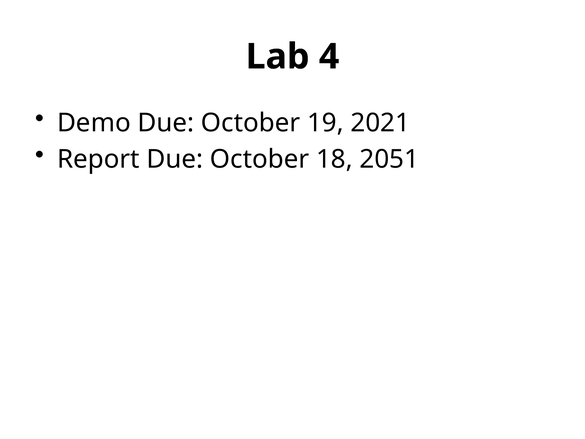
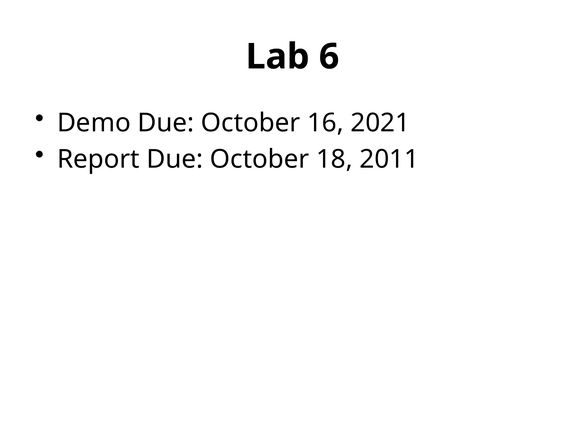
4: 4 -> 6 (329, 57)
19: 19 -> 16 (325, 123)
2051: 2051 -> 2011 (389, 159)
